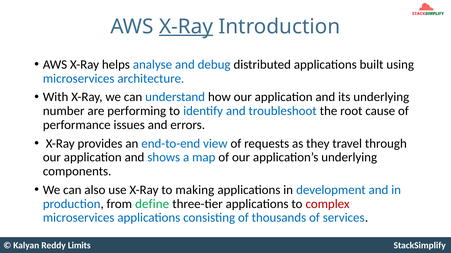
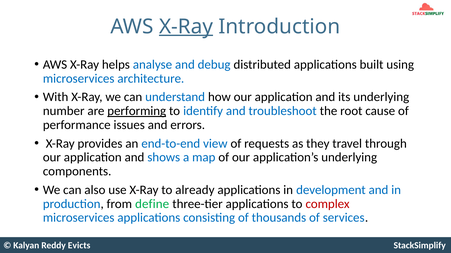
performing underline: none -> present (137, 111)
making: making -> already (195, 190)
Limits: Limits -> Evicts (79, 246)
